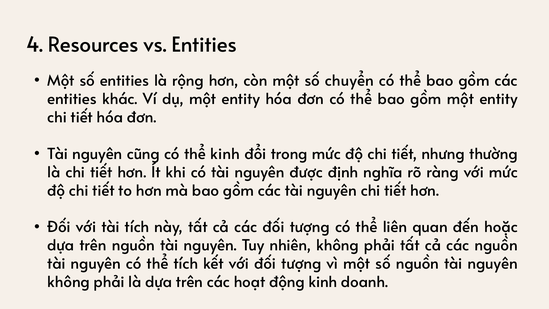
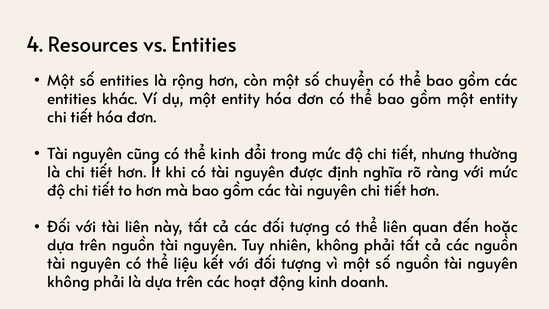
tài tích: tích -> liên (137, 227)
thể tích: tích -> liệu (186, 264)
